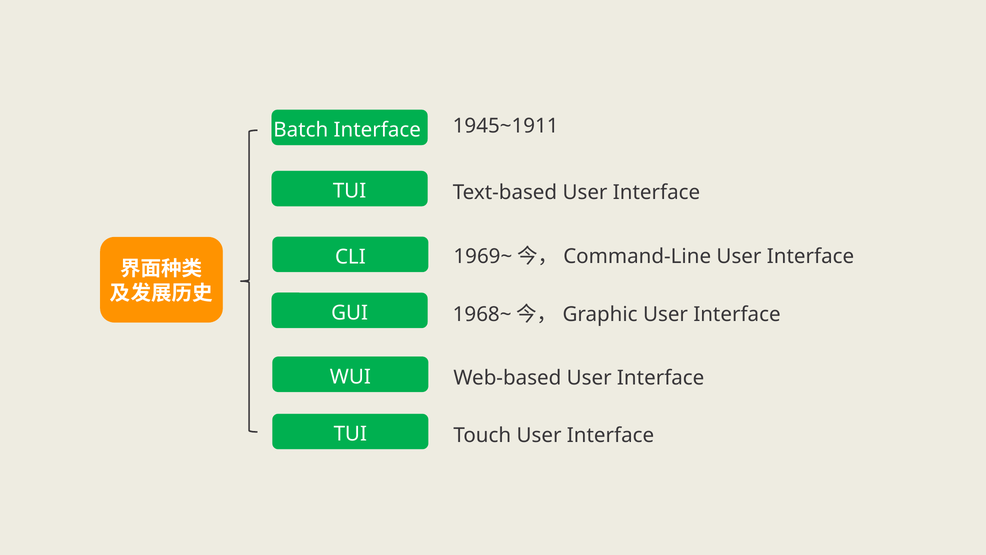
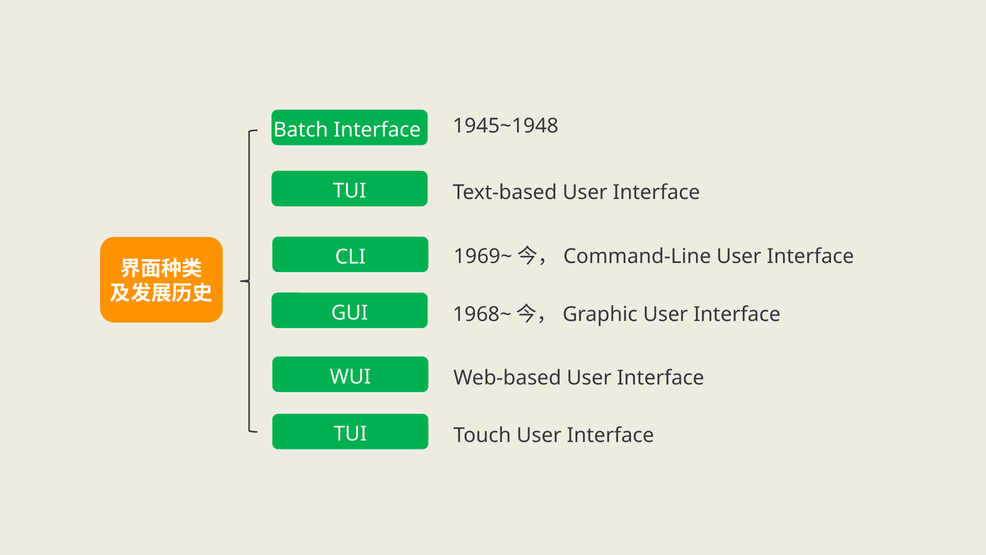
1945~1911: 1945~1911 -> 1945~1948 (506, 126)
